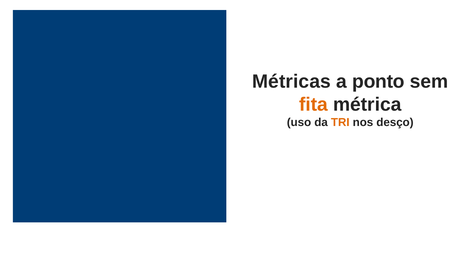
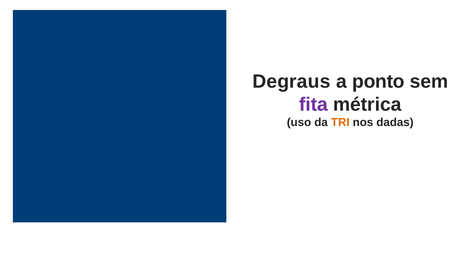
Métricas: Métricas -> Degraus (291, 82)
fita colour: orange -> purple (313, 105)
desço: desço -> dadas (395, 123)
